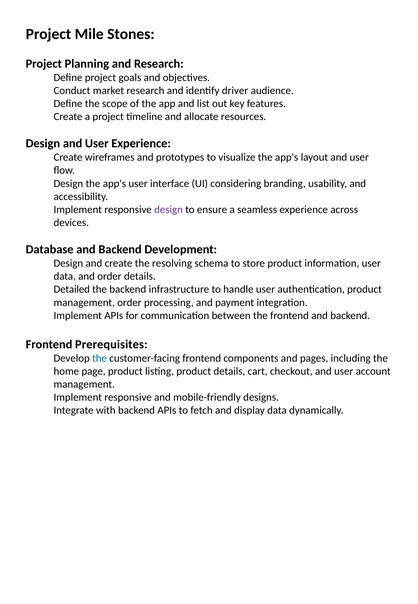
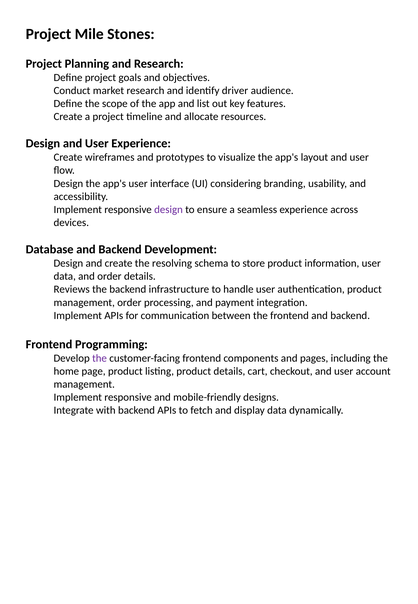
Detailed: Detailed -> Reviews (72, 289)
Prerequisites: Prerequisites -> Programming (111, 344)
the colour: blue -> purple (100, 358)
